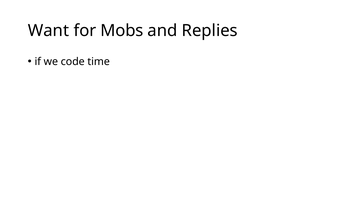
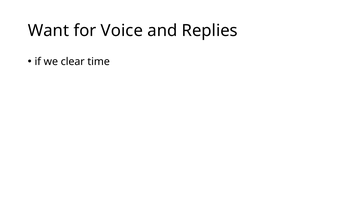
Mobs: Mobs -> Voice (122, 31)
code: code -> clear (73, 62)
